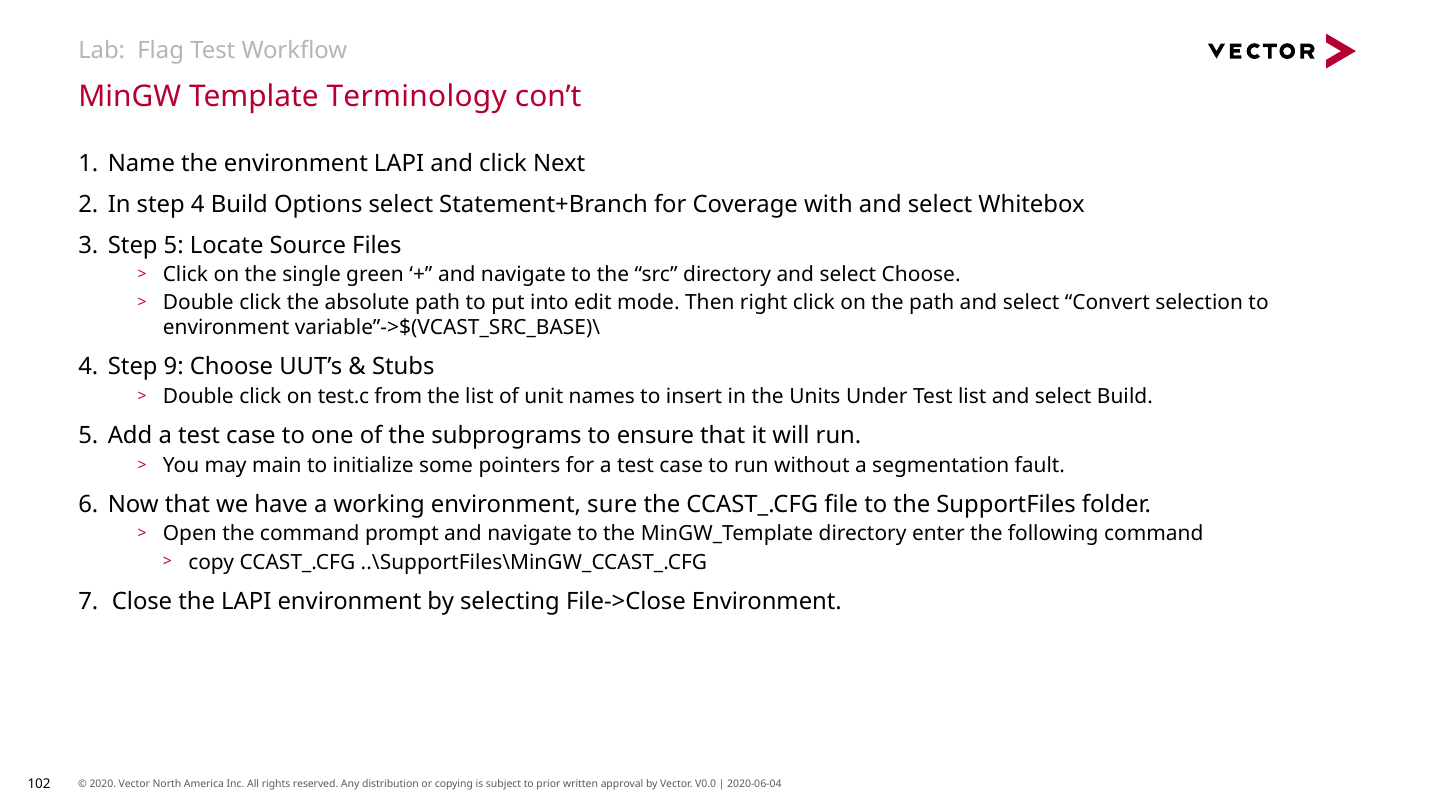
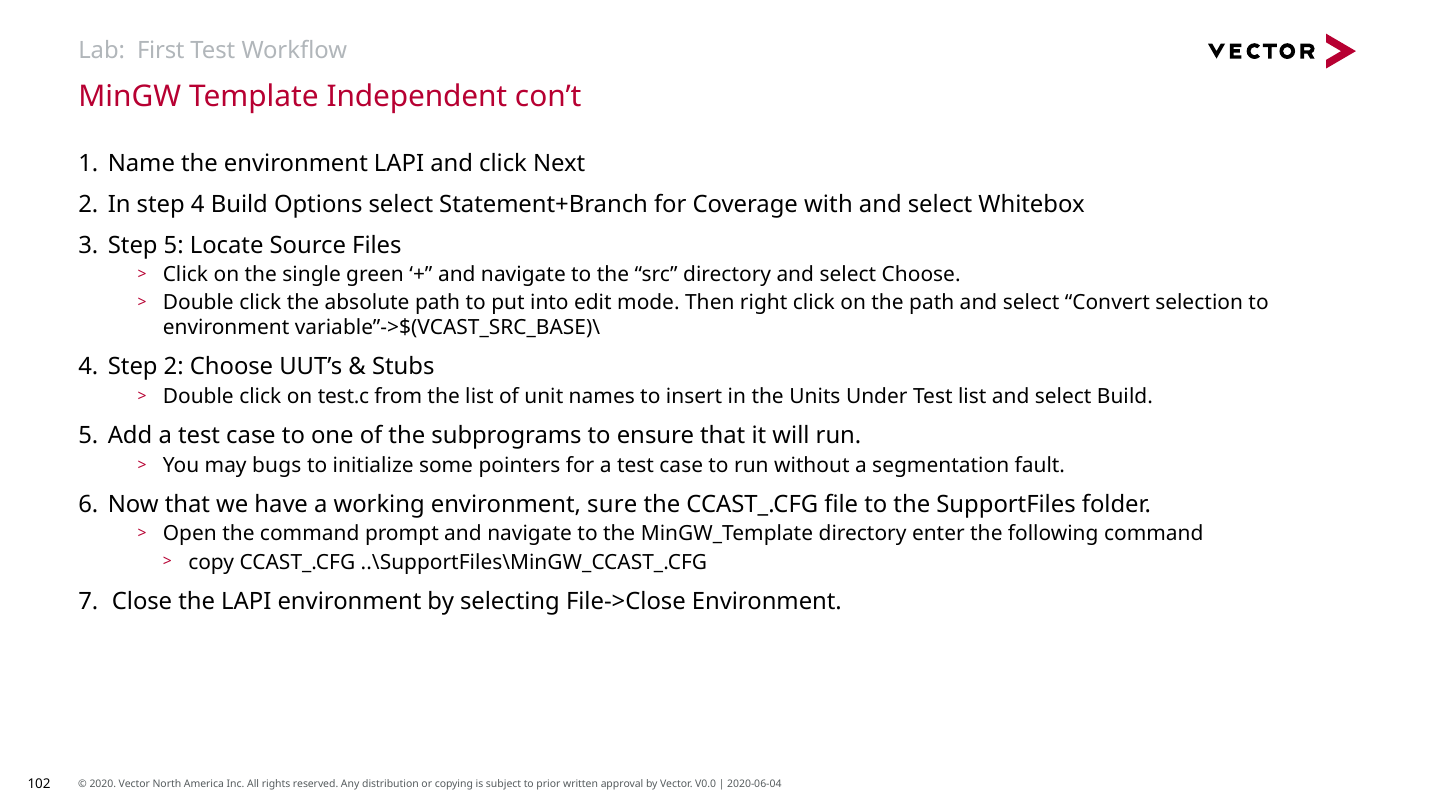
Flag: Flag -> First (161, 50)
Terminology: Terminology -> Independent (417, 96)
Step 9: 9 -> 2 (174, 367)
main: main -> bugs (277, 465)
